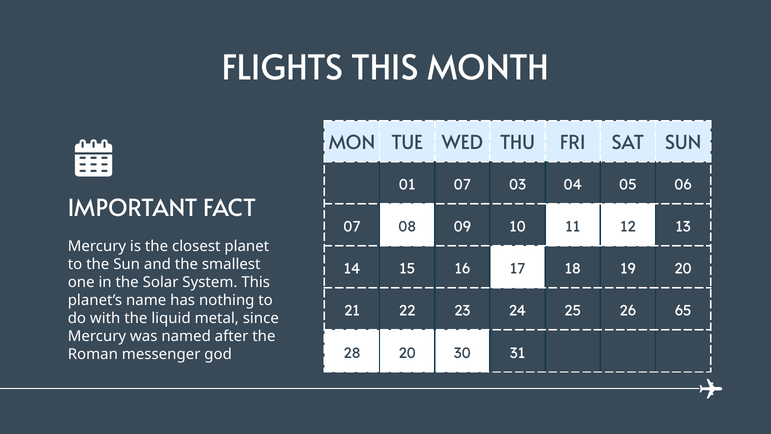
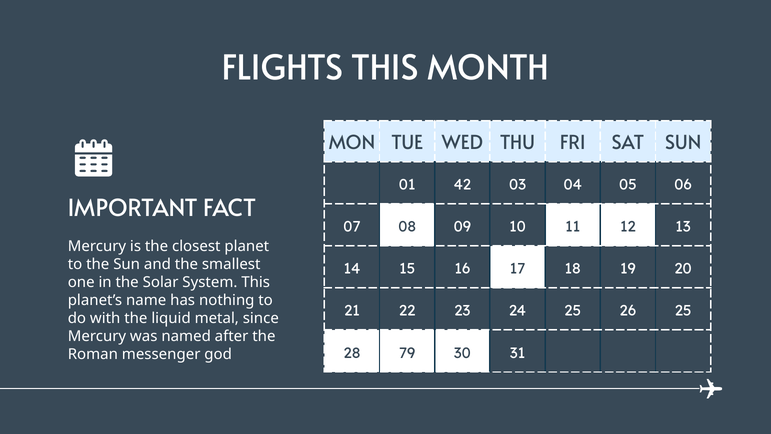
01 07: 07 -> 42 (462, 185)
26 65: 65 -> 25 (683, 311)
28 20: 20 -> 79 (407, 353)
